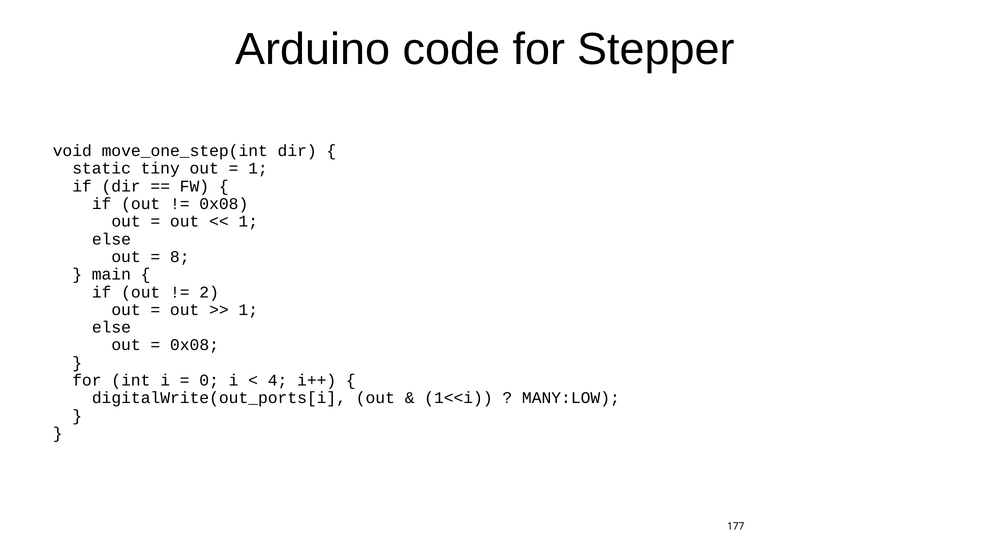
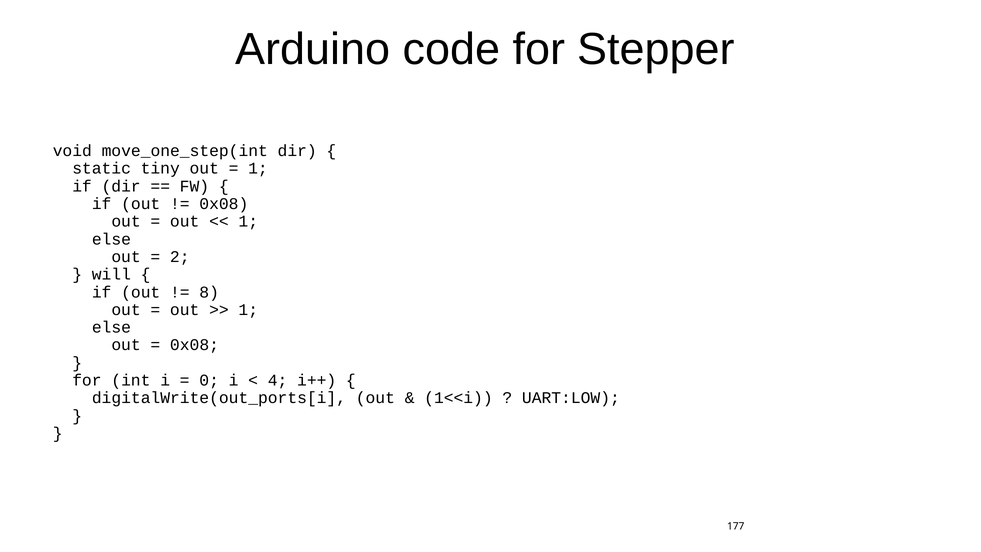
8: 8 -> 2 (180, 257)
main: main -> will (111, 274)
2: 2 -> 8 (209, 292)
MANY:LOW: MANY:LOW -> UART:LOW (571, 398)
